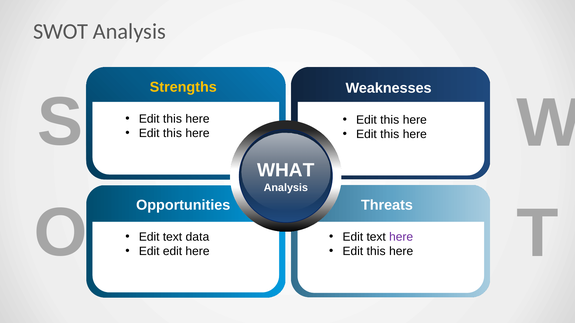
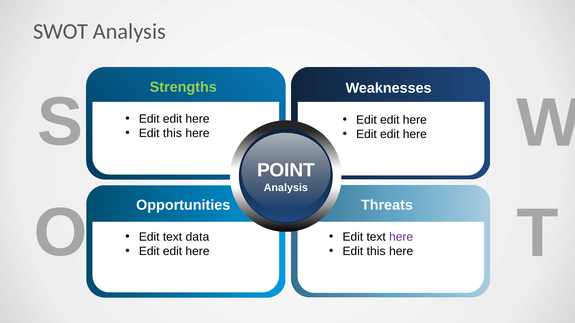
Strengths colour: yellow -> light green (183, 87)
this: this -> edit (172, 119)
this: this -> edit (390, 120)
this: this -> edit (390, 134)
WHAT: WHAT -> POINT (286, 170)
